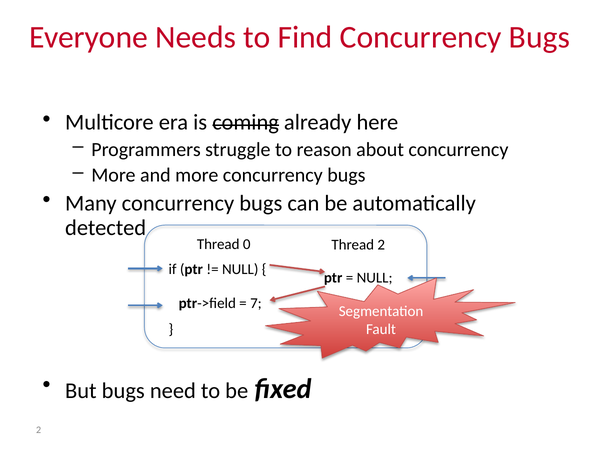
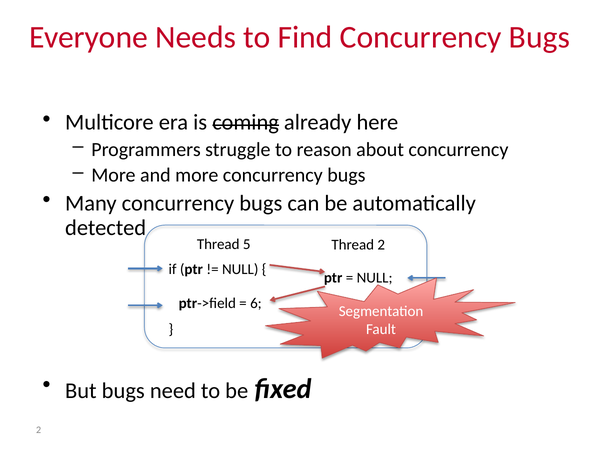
0: 0 -> 5 (247, 244)
7: 7 -> 6 (256, 303)
